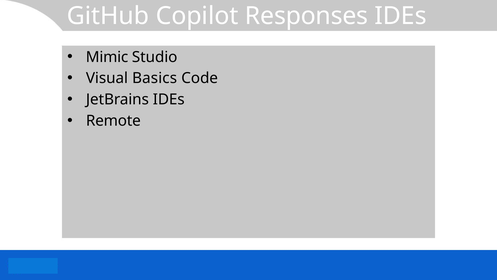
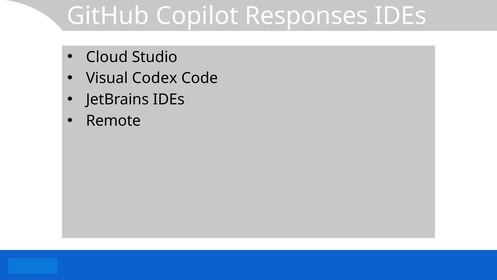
Mimic: Mimic -> Cloud (107, 57)
Basics: Basics -> Codex (155, 78)
